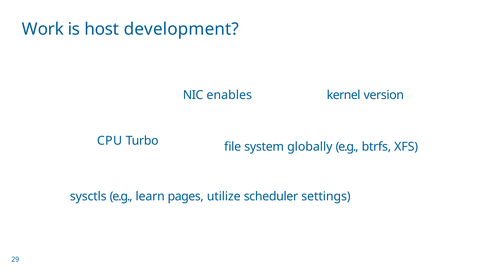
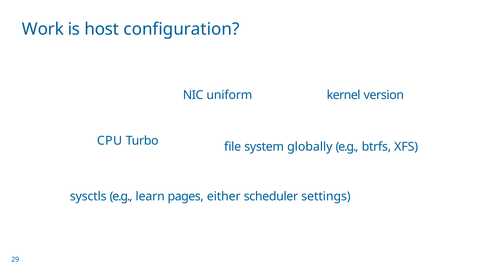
development: development -> configuration (181, 29)
enables: enables -> uniform (229, 95)
utilize: utilize -> either (224, 196)
